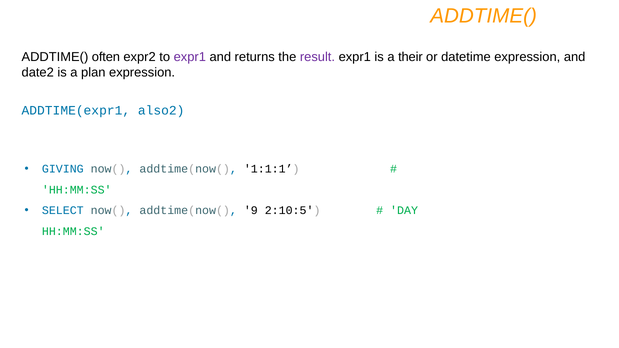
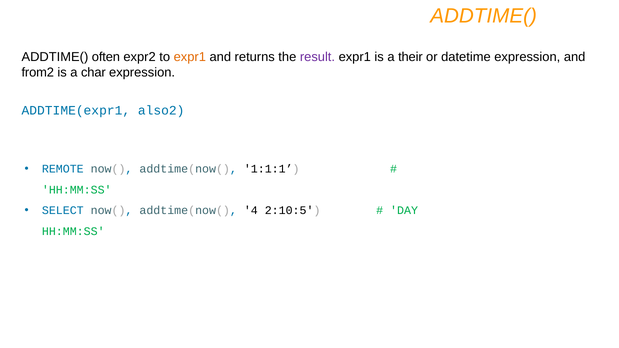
expr1 colour: purple -> orange (190, 57)
date2: date2 -> from2 (38, 72)
plan: plan -> char (93, 72)
GIVING: GIVING -> REMOTE (63, 169)
9: 9 -> 4 (251, 211)
